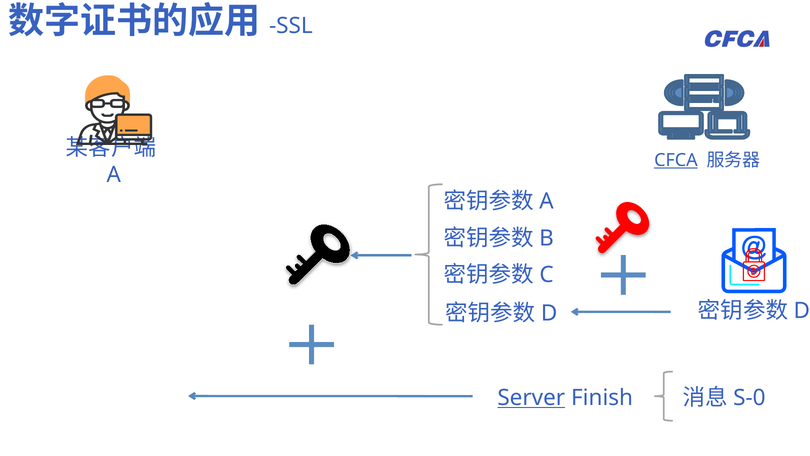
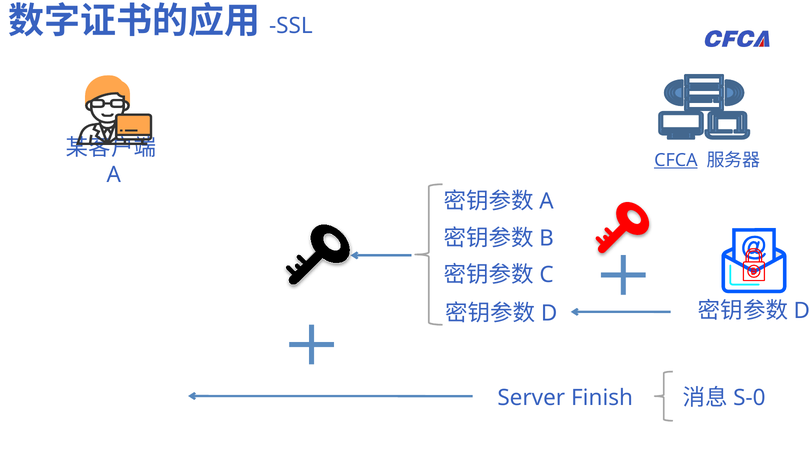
Server underline: present -> none (531, 397)
